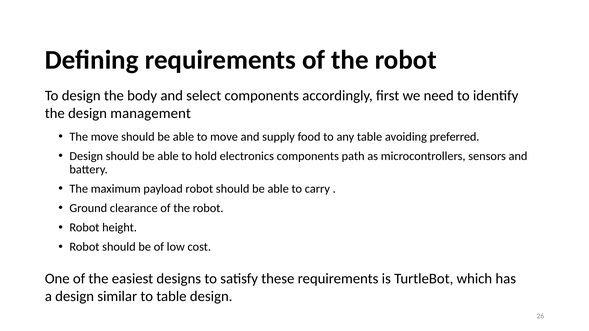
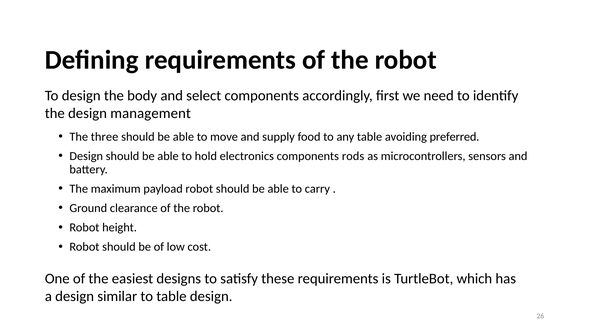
The move: move -> three (105, 137)
path: path -> rods (353, 156)
